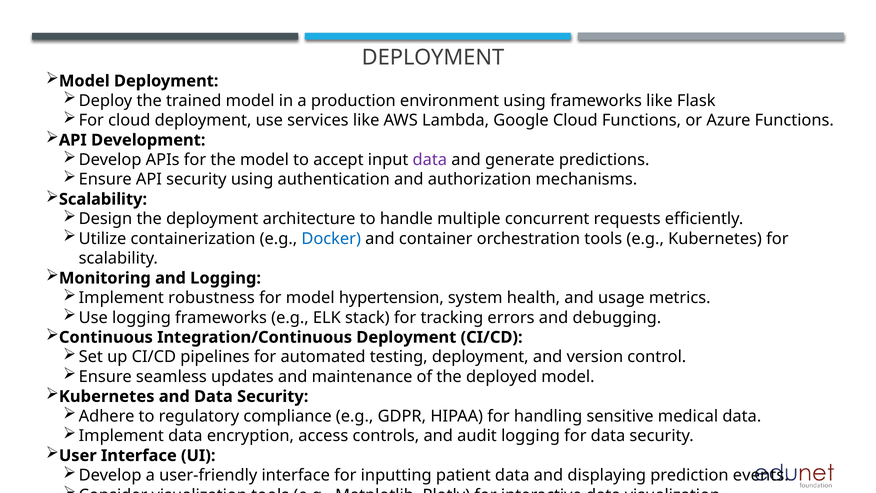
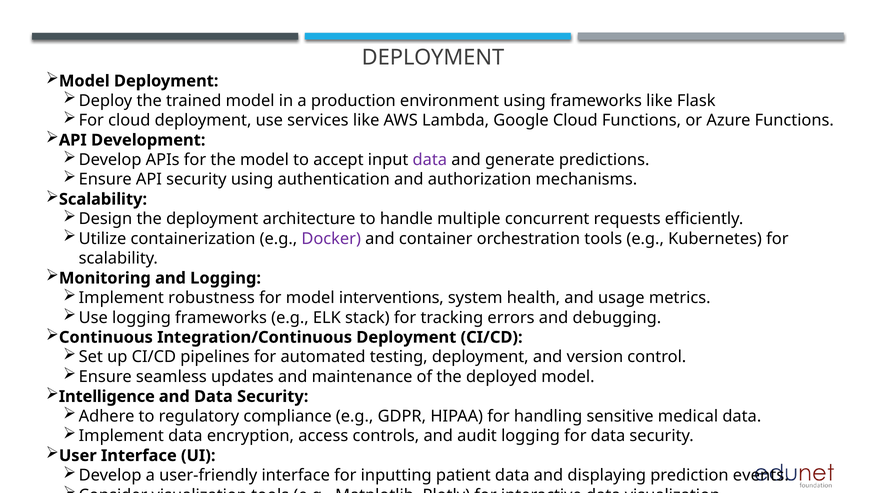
Docker colour: blue -> purple (331, 239)
hypertension: hypertension -> interventions (391, 298)
Kubernetes: Kubernetes -> Intelligence (107, 396)
